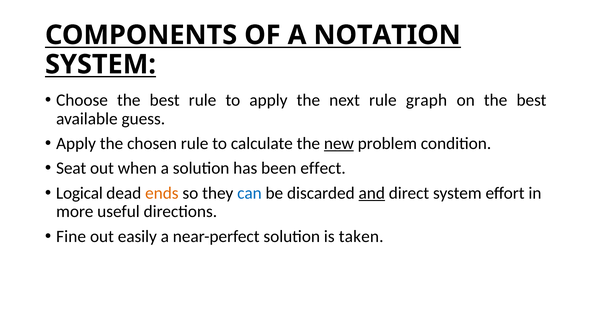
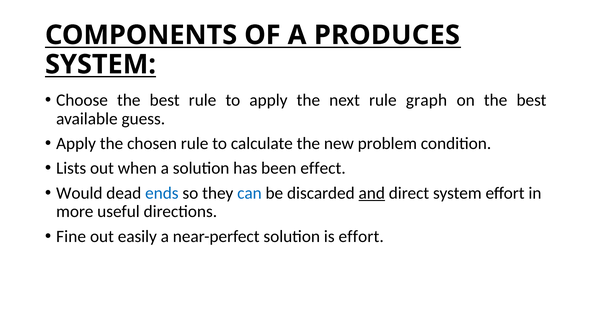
NOTATION: NOTATION -> PRODUCES (387, 35)
new underline: present -> none (339, 143)
Seat: Seat -> Lists (71, 168)
Logical: Logical -> Would (79, 193)
ends colour: orange -> blue (162, 193)
is taken: taken -> effort (361, 236)
